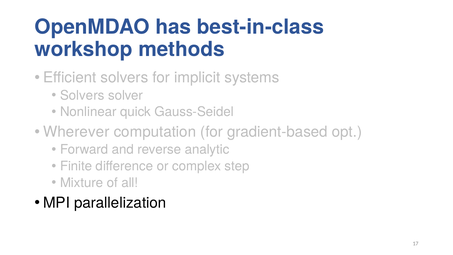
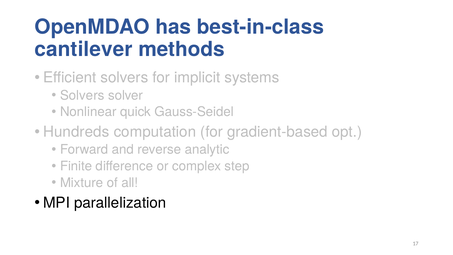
workshop: workshop -> cantilever (84, 49)
Wherever: Wherever -> Hundreds (76, 132)
